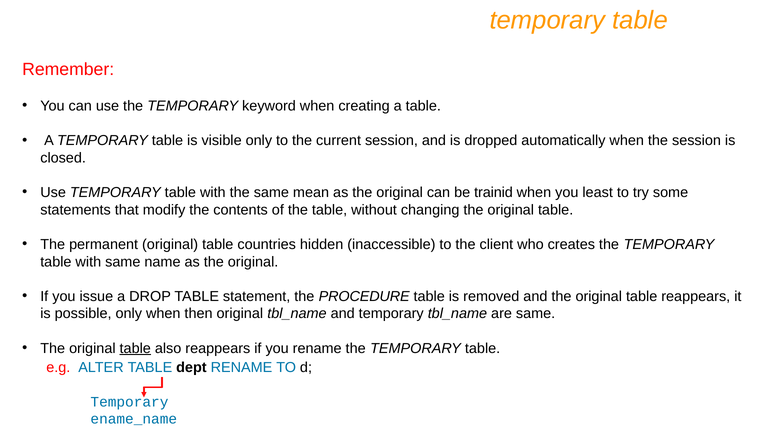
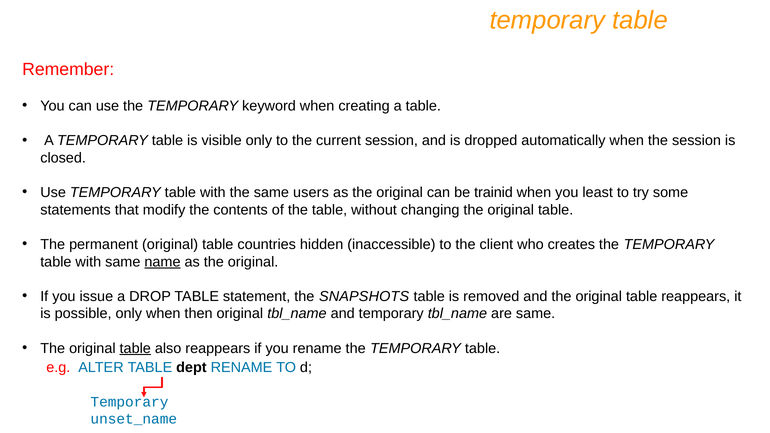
mean: mean -> users (311, 193)
name underline: none -> present (162, 262)
PROCEDURE: PROCEDURE -> SNAPSHOTS (364, 296)
ename_name: ename_name -> unset_name (134, 419)
